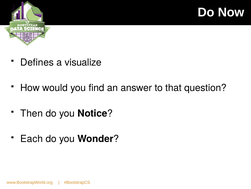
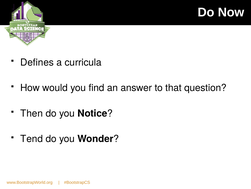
visualize: visualize -> curricula (83, 62)
Each: Each -> Tend (32, 138)
